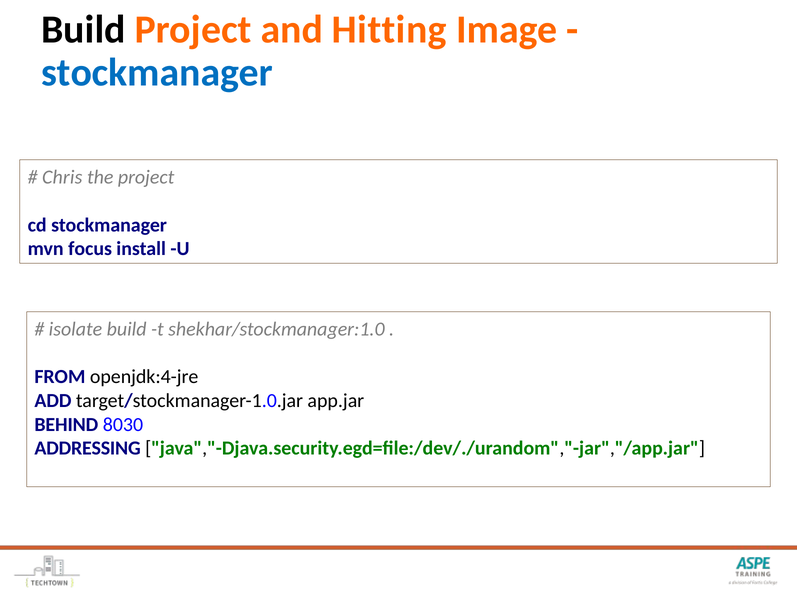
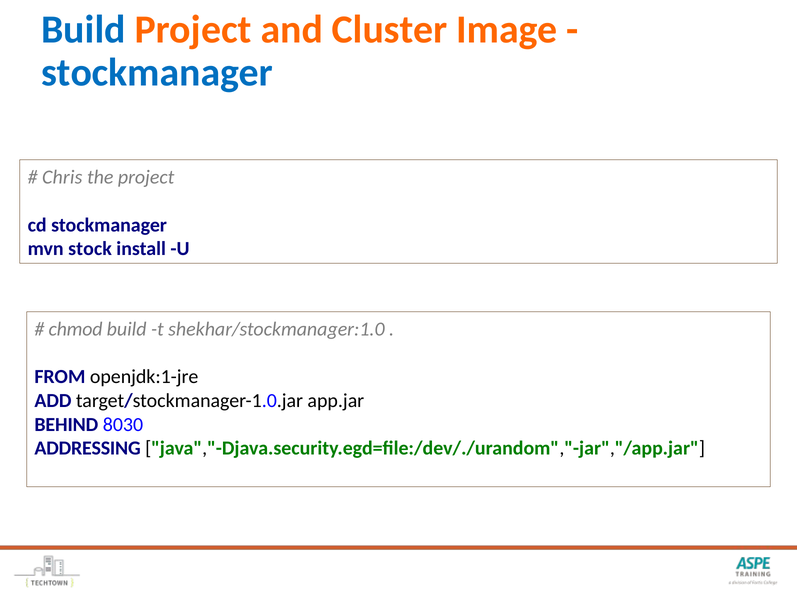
Build colour: black -> blue (83, 30)
Hitting: Hitting -> Cluster (390, 30)
focus: focus -> stock (90, 249)
isolate: isolate -> chmod (76, 329)
openjdk:4-jre: openjdk:4-jre -> openjdk:1-jre (144, 377)
